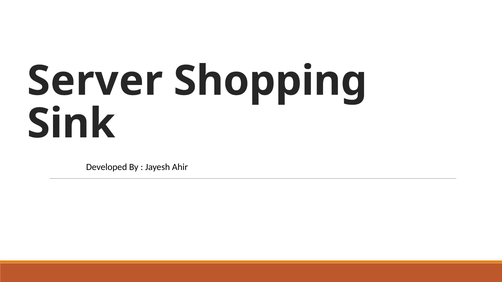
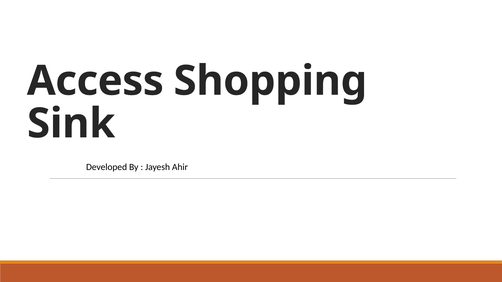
Server: Server -> Access (95, 81)
